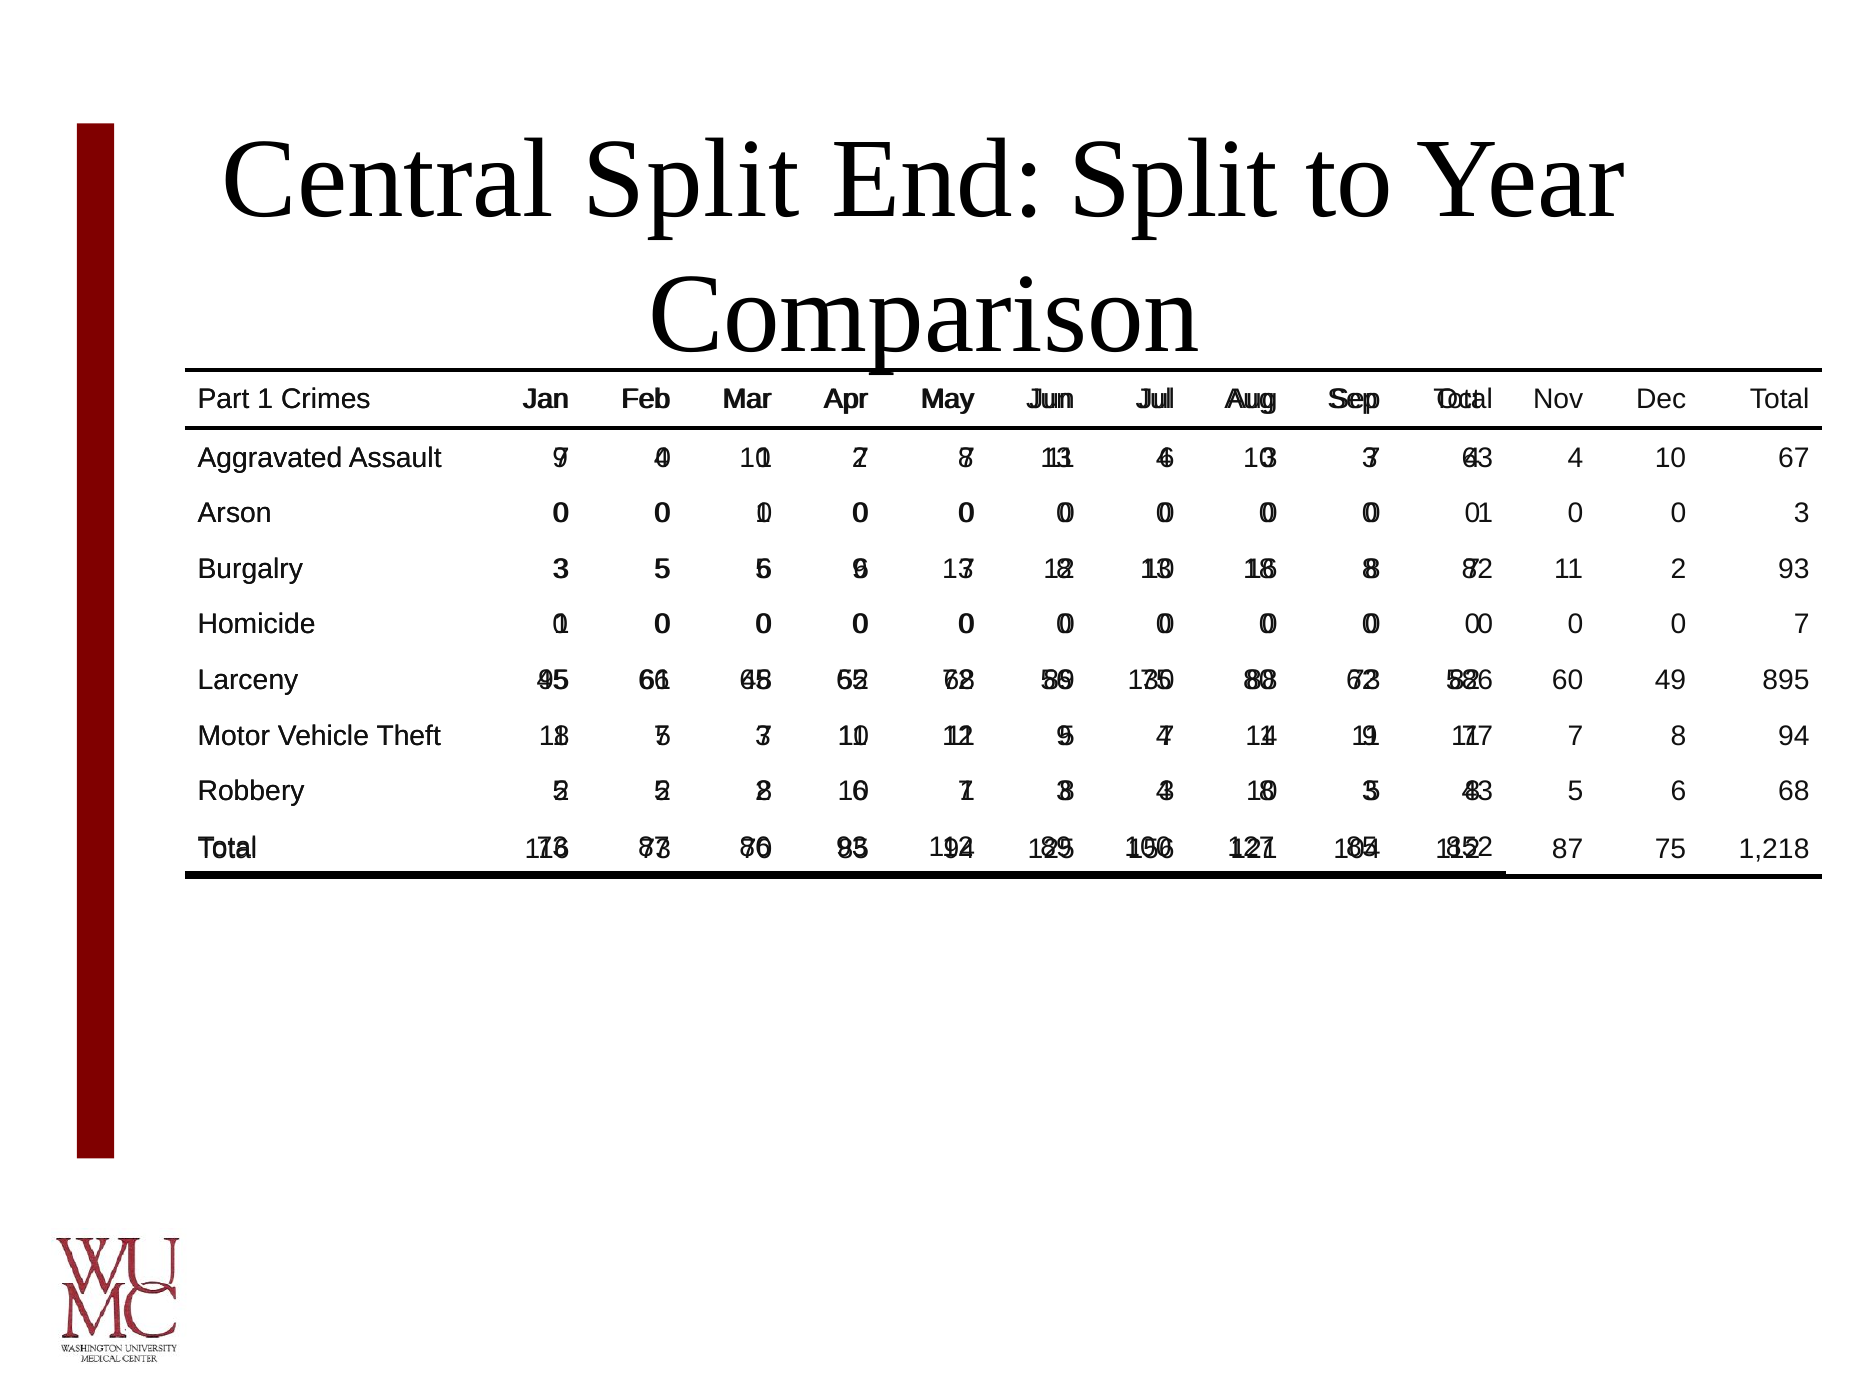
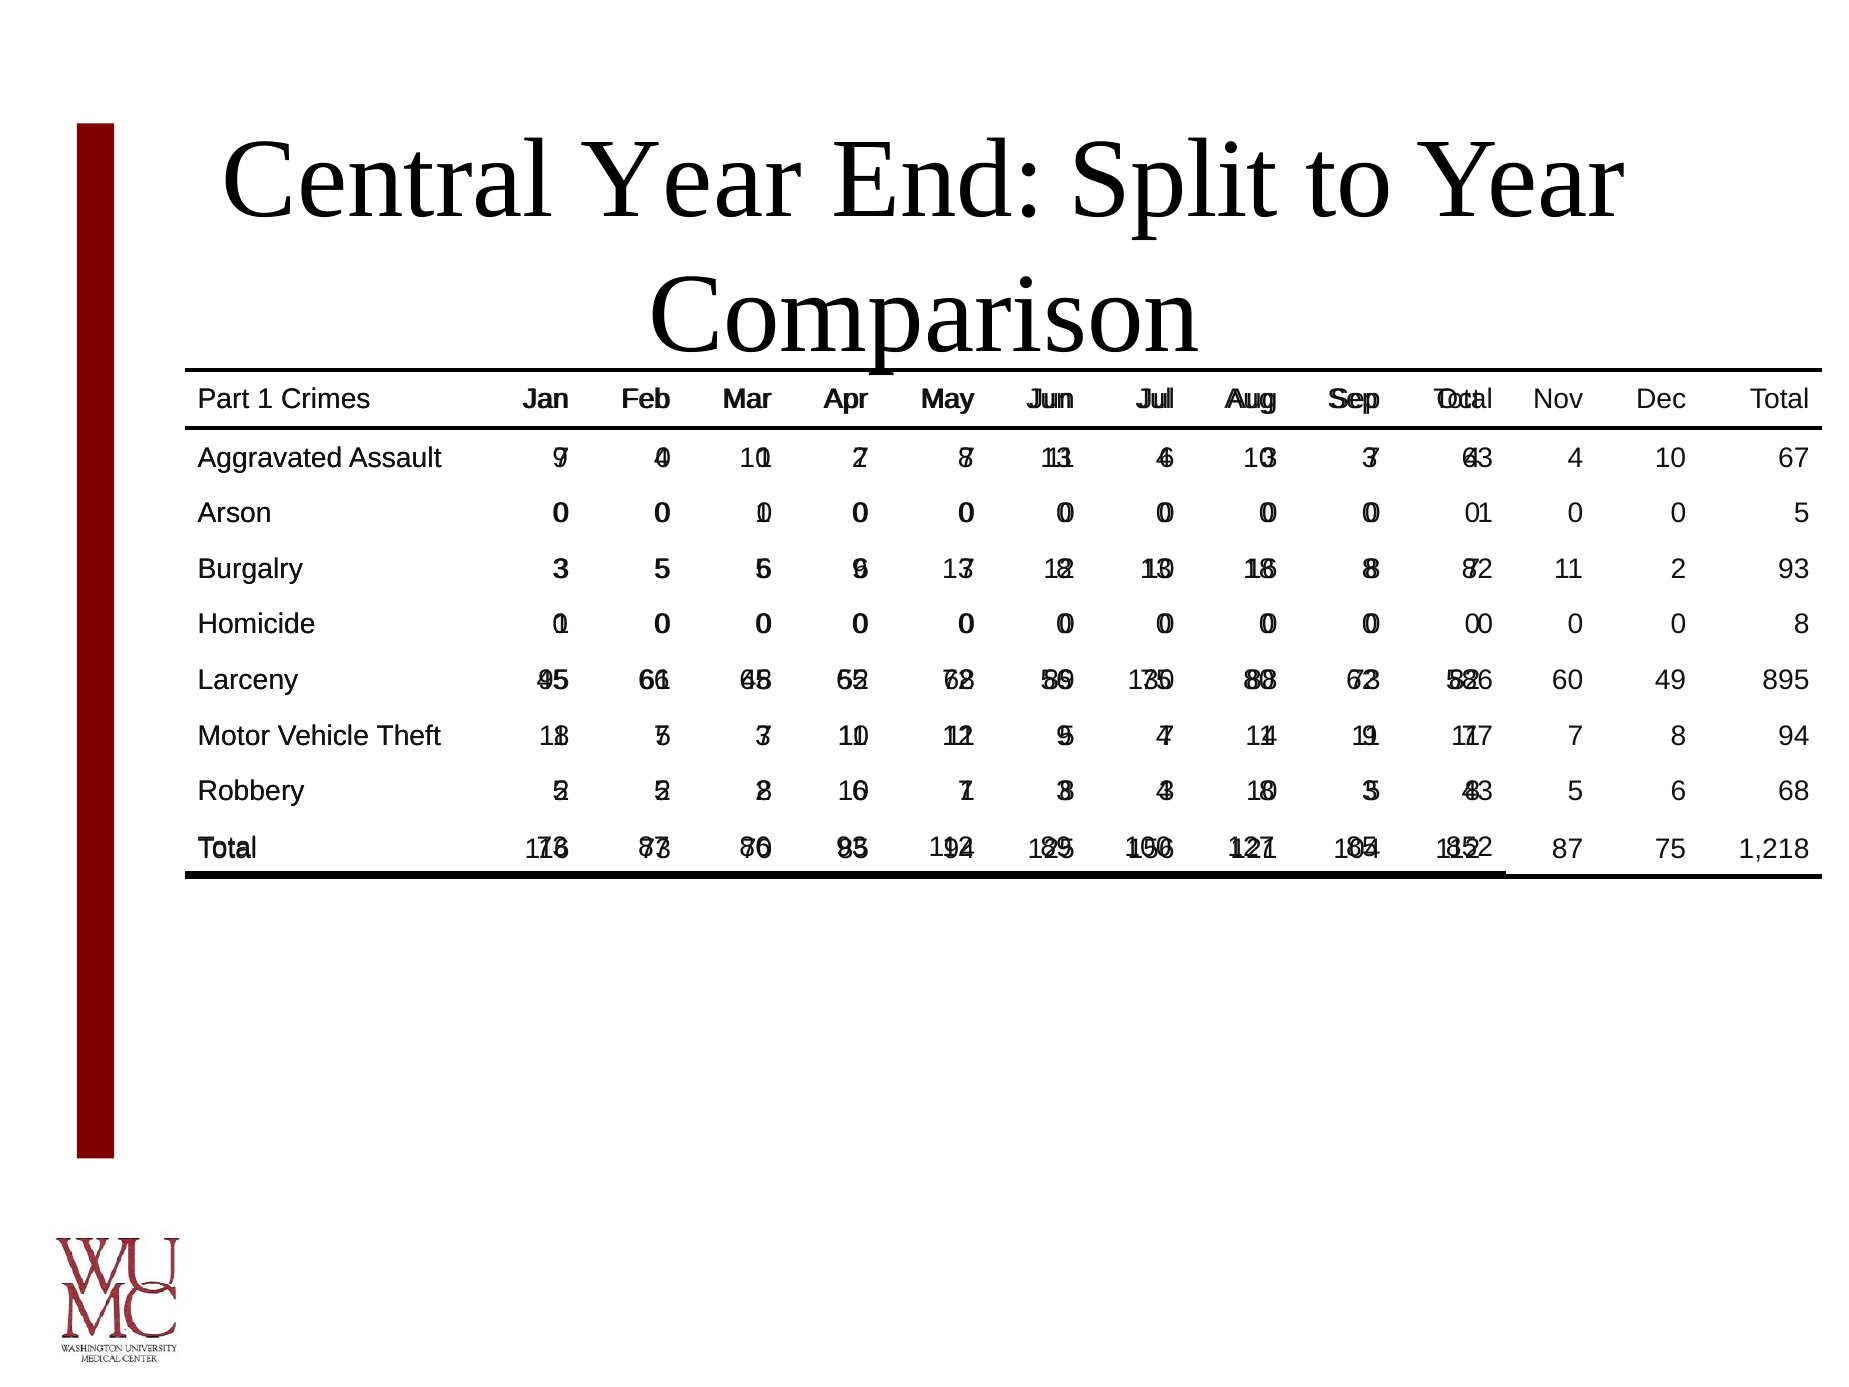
Central Split: Split -> Year (691, 179)
0 3: 3 -> 5 (1802, 513)
0 7: 7 -> 8 (1802, 624)
